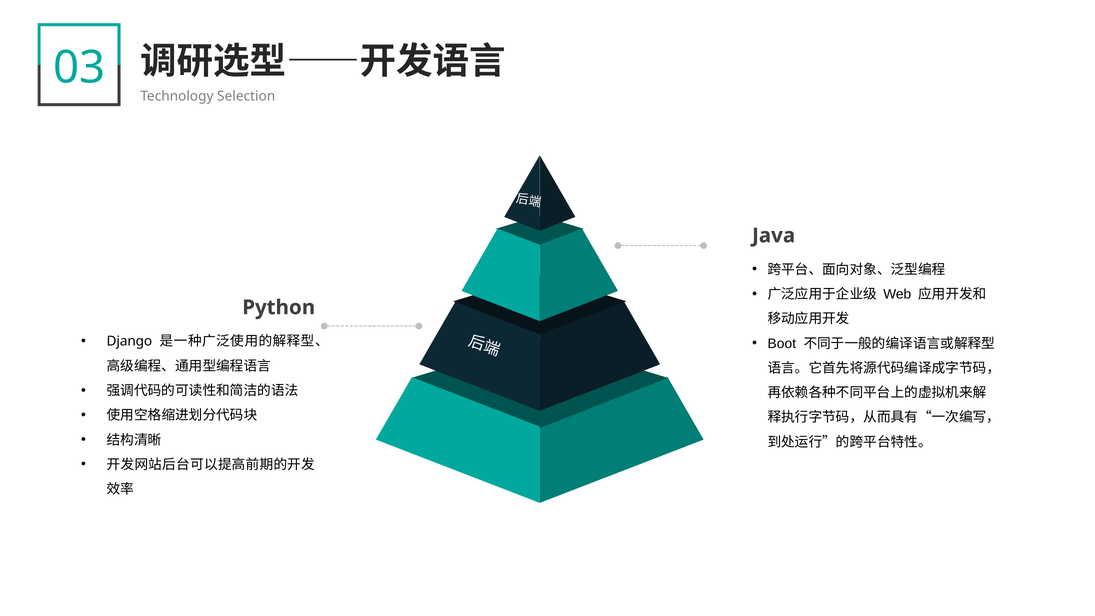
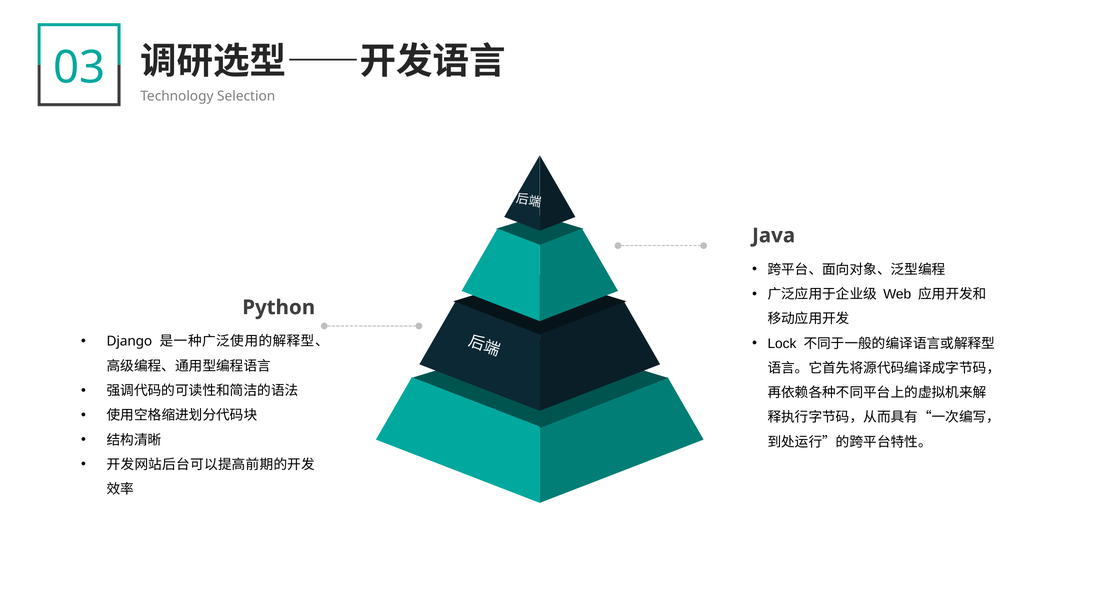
Boot: Boot -> Lock (782, 343)
